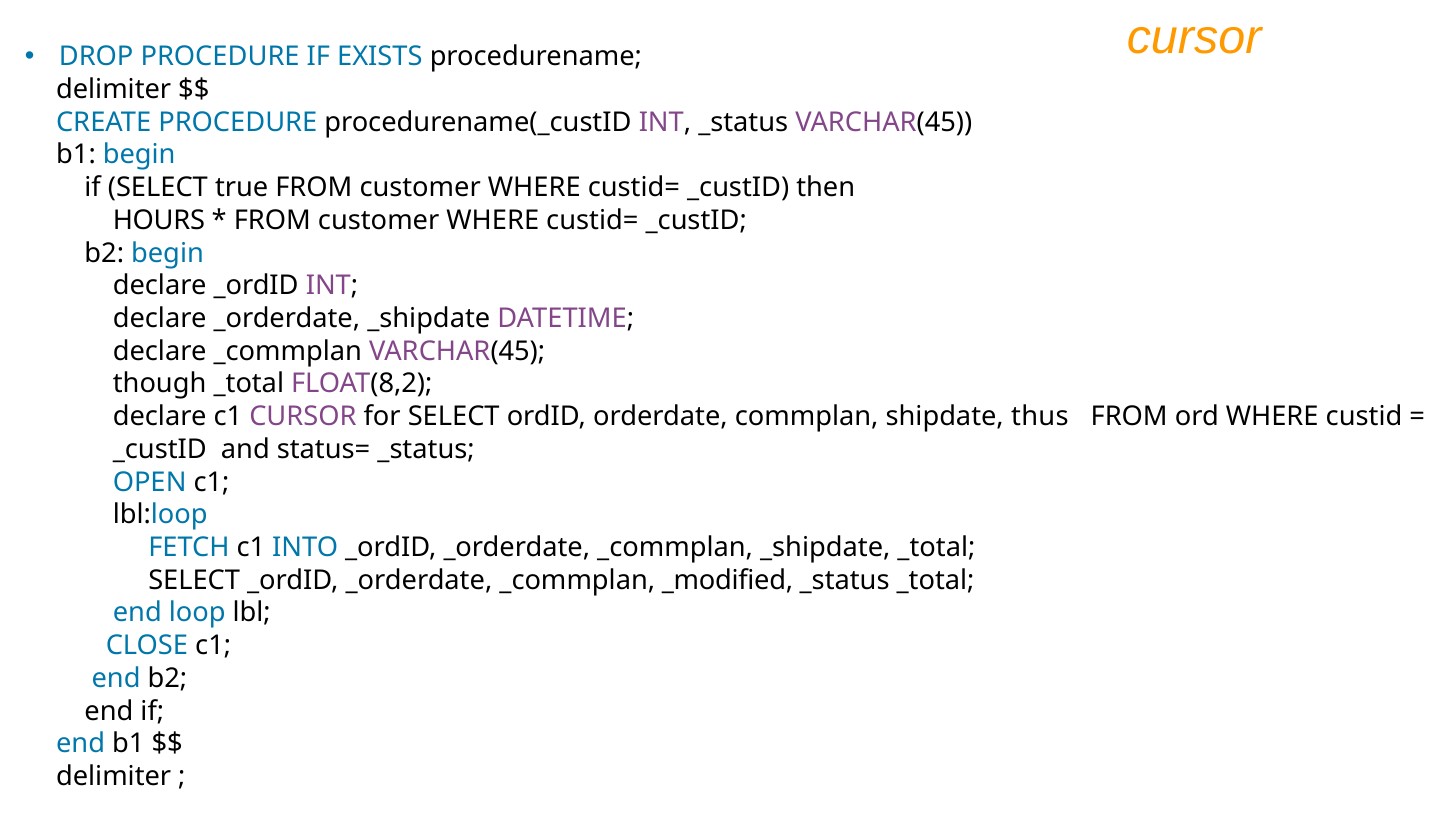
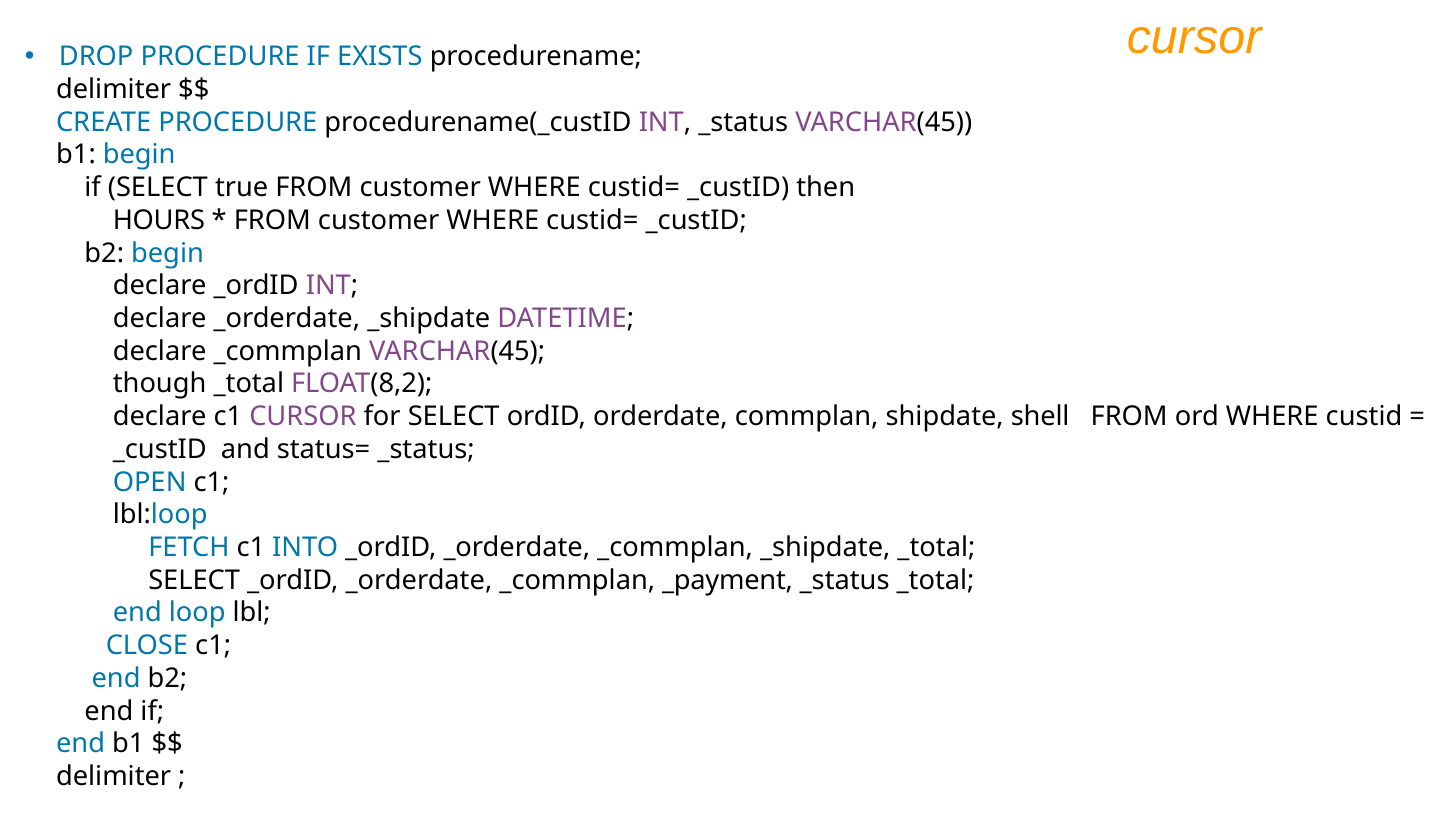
thus: thus -> shell (1040, 417)
_modified: _modified -> _payment (728, 580)
